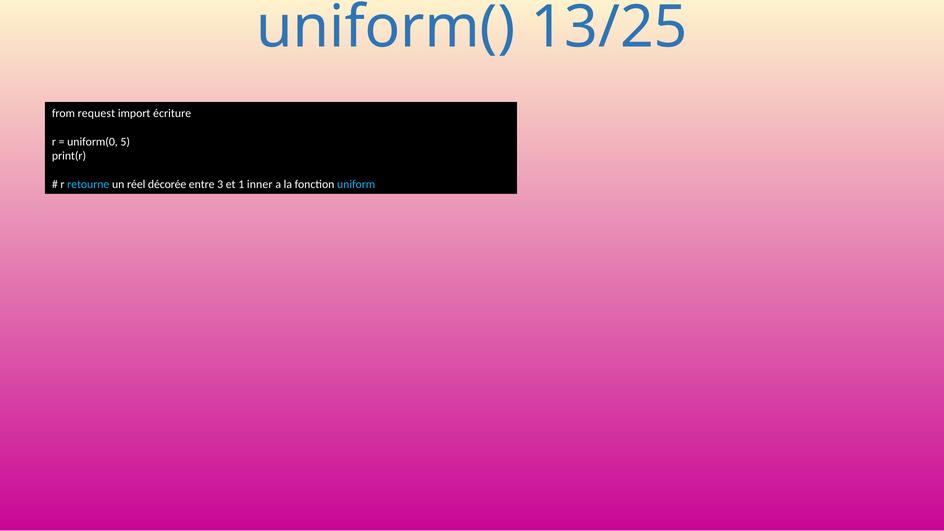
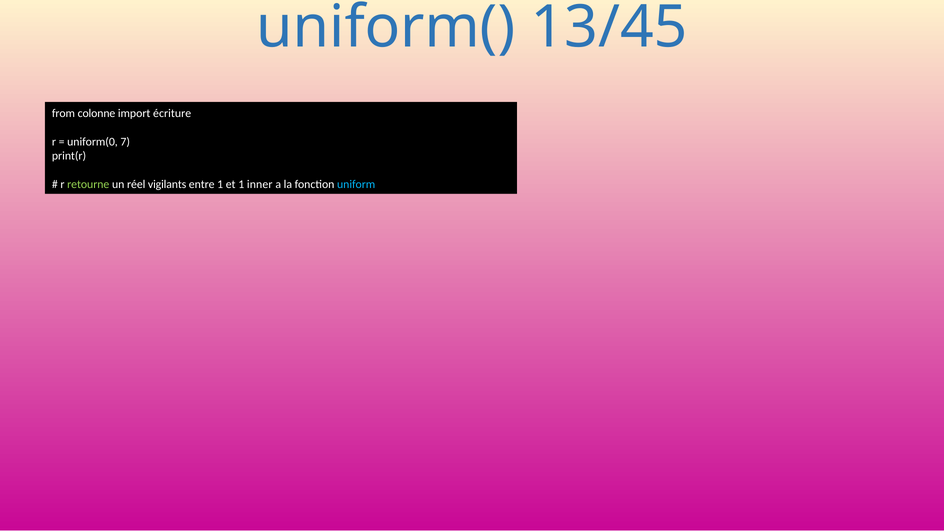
13/25: 13/25 -> 13/45 (609, 27)
request: request -> colonne (96, 113)
5: 5 -> 7 (125, 142)
retourne colour: light blue -> light green (88, 184)
décorée: décorée -> vigilants (167, 184)
entre 3: 3 -> 1 (220, 184)
